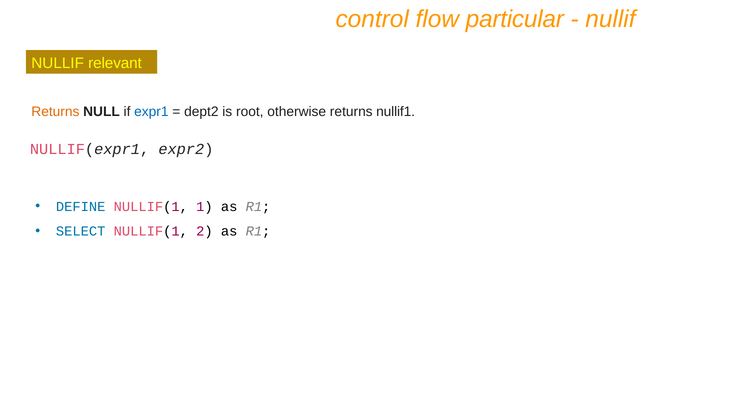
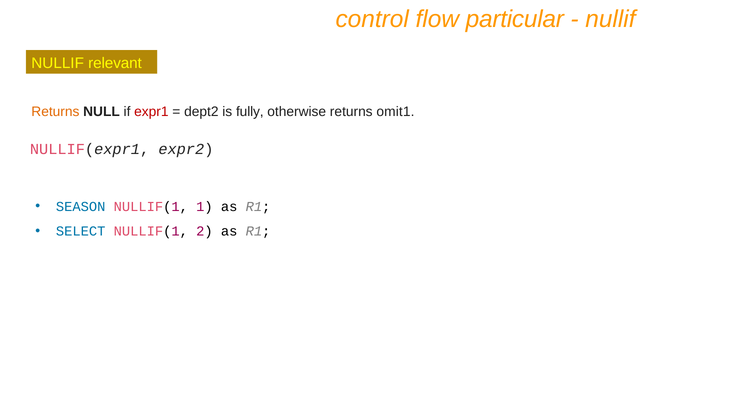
expr1 colour: blue -> red (151, 112)
root: root -> fully (250, 112)
nullif1: nullif1 -> omit1 (395, 112)
DEFINE: DEFINE -> SEASON (81, 207)
